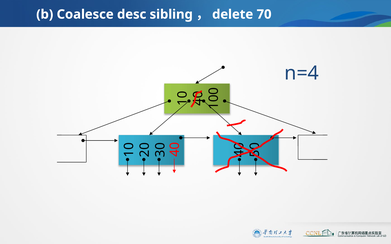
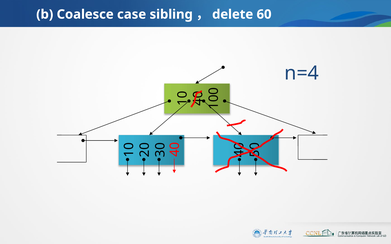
desc: desc -> case (132, 14)
70: 70 -> 60 (264, 14)
